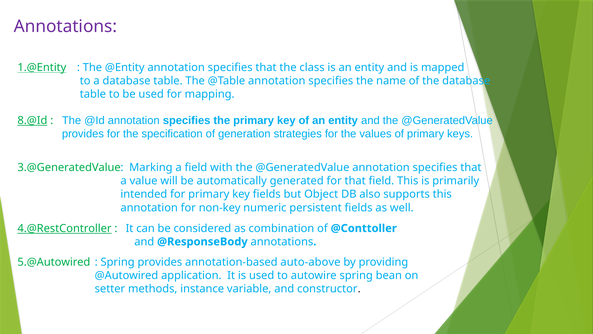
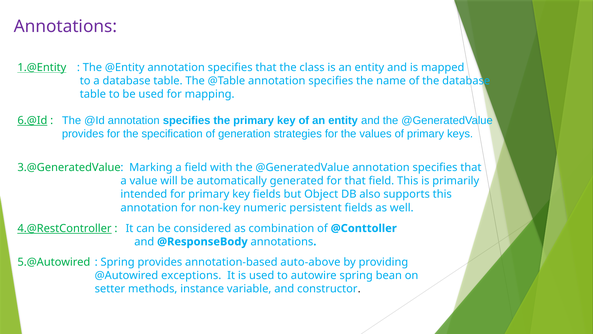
8.@Id: 8.@Id -> 6.@Id (32, 120)
application: application -> exceptions (191, 275)
